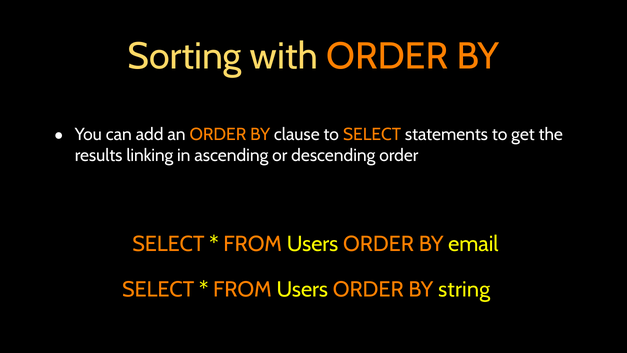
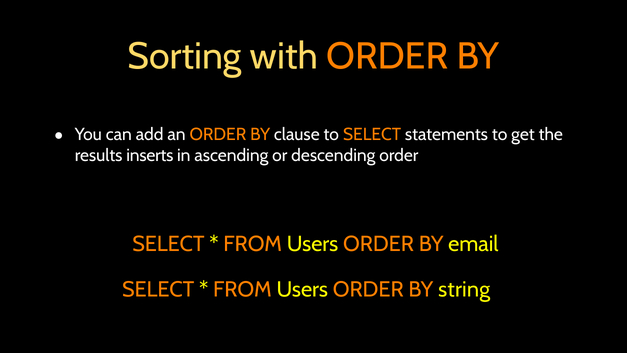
linking: linking -> inserts (150, 155)
